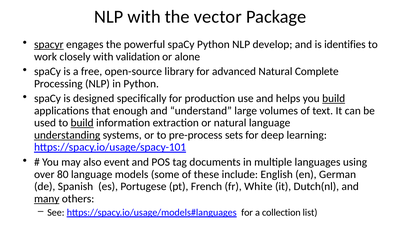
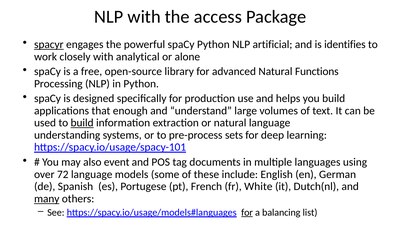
vector: vector -> access (218, 17)
develop: develop -> artificial (273, 45)
validation: validation -> analytical (138, 57)
Complete: Complete -> Functions (317, 72)
build underline: present -> none (334, 99)
understanding underline: present -> none (67, 135)
80: 80 -> 72 (63, 175)
for underline: none -> present (247, 213)
collection: collection -> balancing (281, 213)
